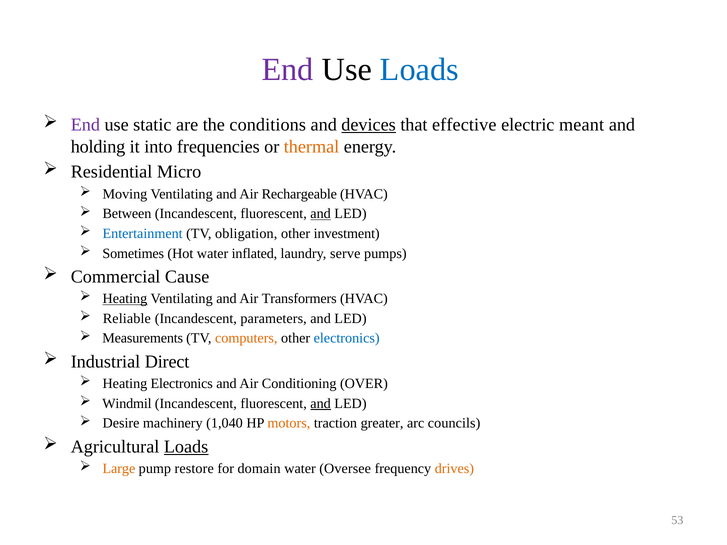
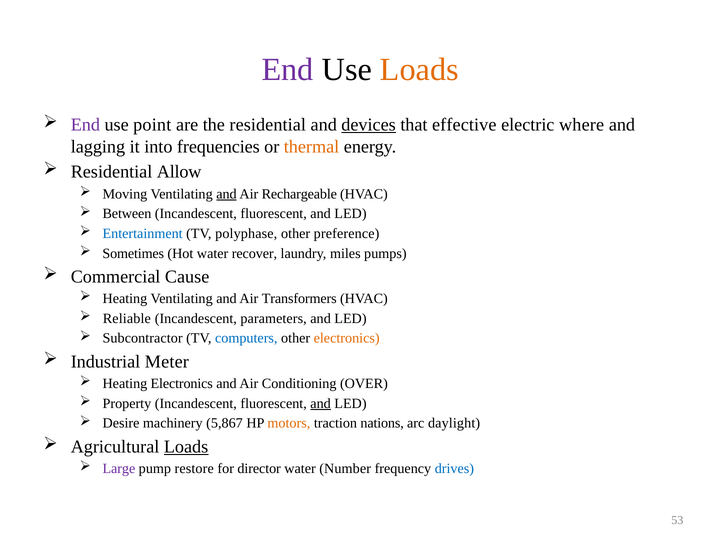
Loads colour: blue -> orange (419, 70)
static: static -> point (152, 125)
the conditions: conditions -> residential (268, 125)
meant: meant -> where (582, 125)
holding: holding -> lagging (98, 147)
Micro: Micro -> Allow (179, 172)
and underline: none -> present (226, 194)
and underline: present -> none (321, 214)
obligation: obligation -> polyphase (246, 234)
investment: investment -> preference (347, 234)
inflated: inflated -> recover (254, 254)
serve: serve -> miles (345, 254)
Heating underline: present -> none (125, 299)
Measurements: Measurements -> Subcontractor (143, 338)
computers colour: orange -> blue (246, 338)
electronics colour: blue -> orange (347, 338)
Direct: Direct -> Meter (167, 362)
Windmil: Windmil -> Property (127, 404)
1,040: 1,040 -> 5,867 (225, 423)
greater: greater -> nations (382, 423)
councils: councils -> daylight (454, 423)
Large colour: orange -> purple (119, 469)
domain: domain -> director (259, 469)
Oversee: Oversee -> Number (345, 469)
drives colour: orange -> blue (454, 469)
